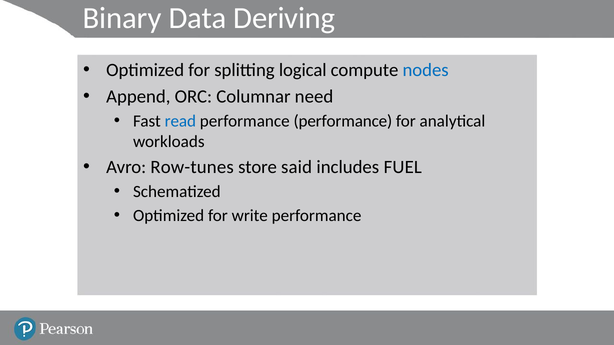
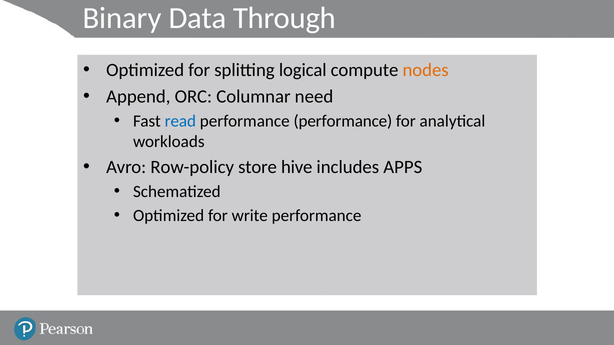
Deriving: Deriving -> Through (284, 18)
nodes colour: blue -> orange (426, 70)
Row-tunes: Row-tunes -> Row-policy (192, 167)
said: said -> hive (297, 167)
FUEL: FUEL -> APPS (403, 167)
